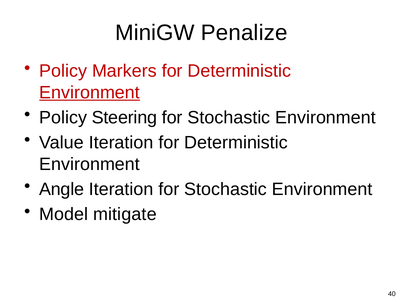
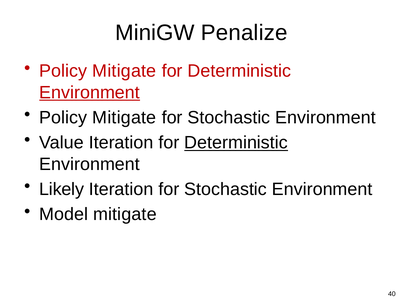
Markers: Markers -> Mitigate (124, 71)
Steering: Steering -> Mitigate (124, 118)
Deterministic underline: none -> present (236, 143)
Angle: Angle -> Likely (62, 189)
